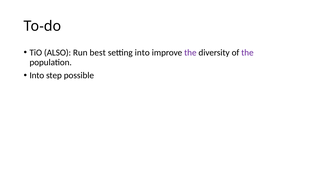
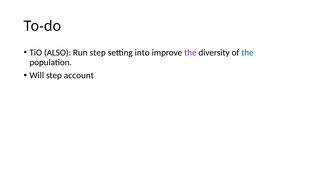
Run best: best -> step (98, 53)
the colour: purple -> blue (247, 53)
Into: Into -> Will (37, 75)
possible: possible -> account (79, 75)
